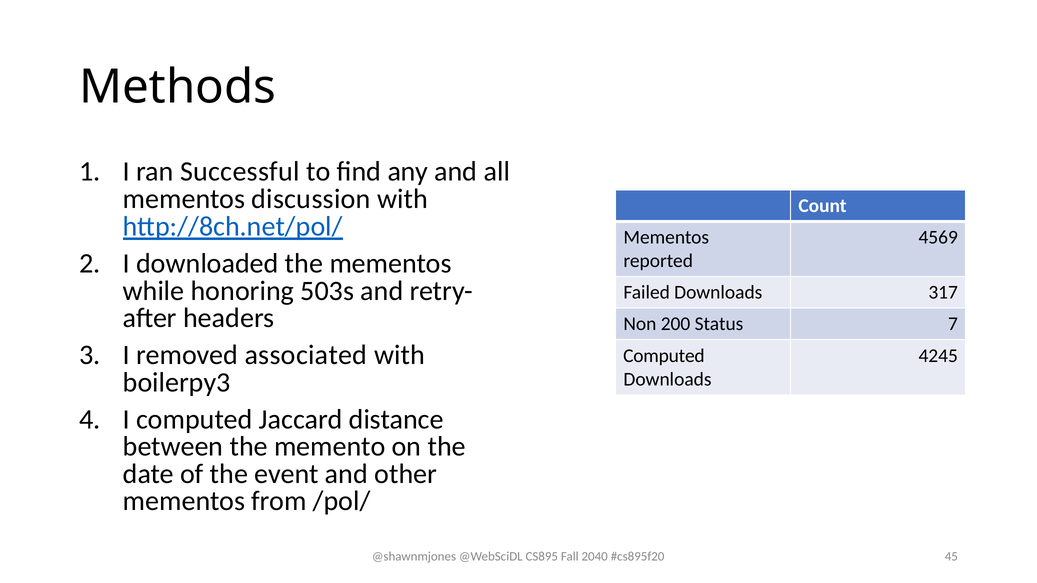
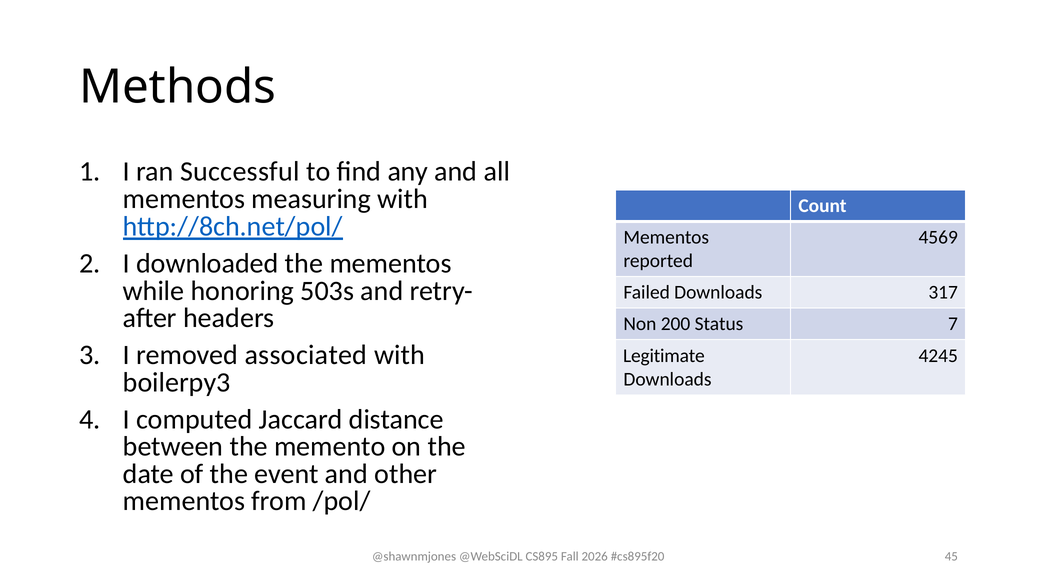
discussion: discussion -> measuring (311, 199)
Computed: Computed -> Legitimate (664, 356)
2040: 2040 -> 2026 (595, 557)
